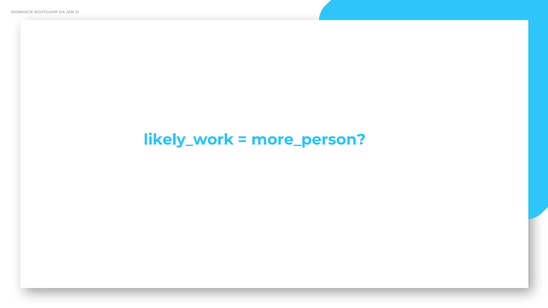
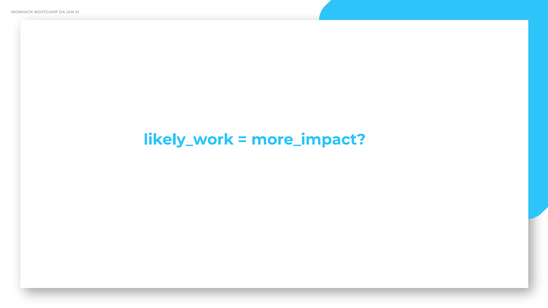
more_person: more_person -> more_impact (309, 140)
